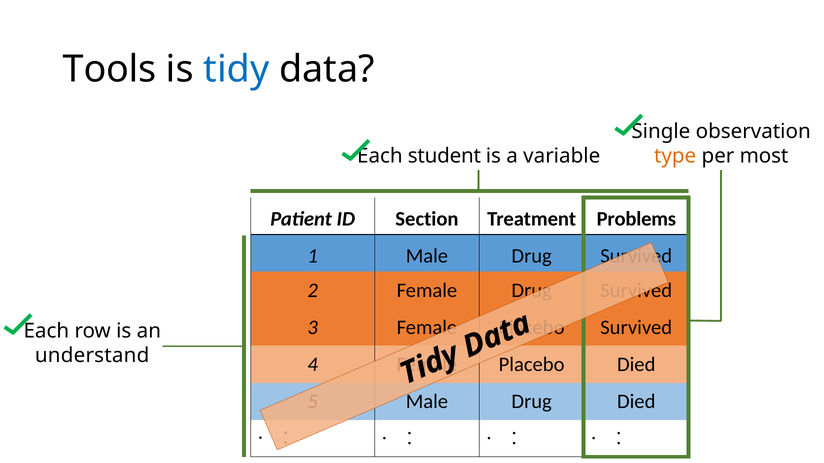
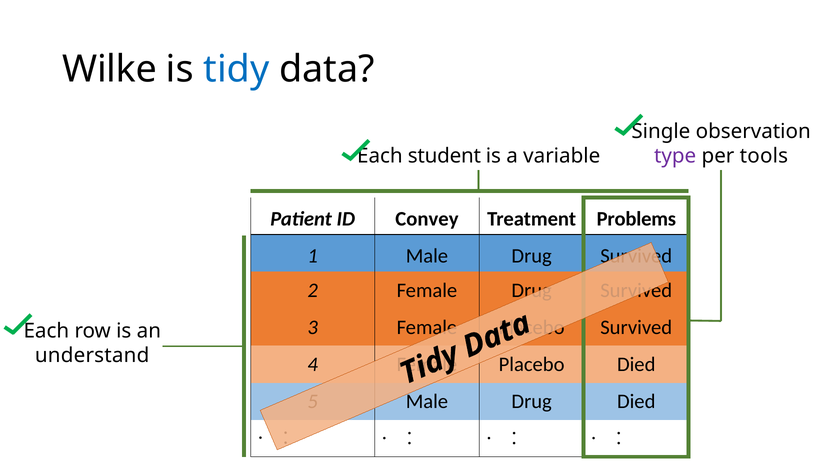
Tools: Tools -> Wilke (110, 69)
type colour: orange -> purple (675, 156)
most: most -> tools (764, 156)
Section: Section -> Convey (427, 219)
